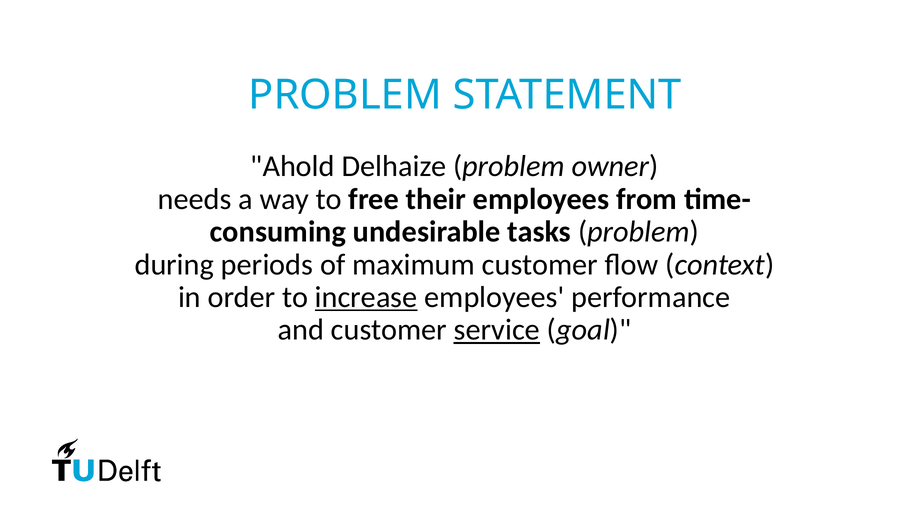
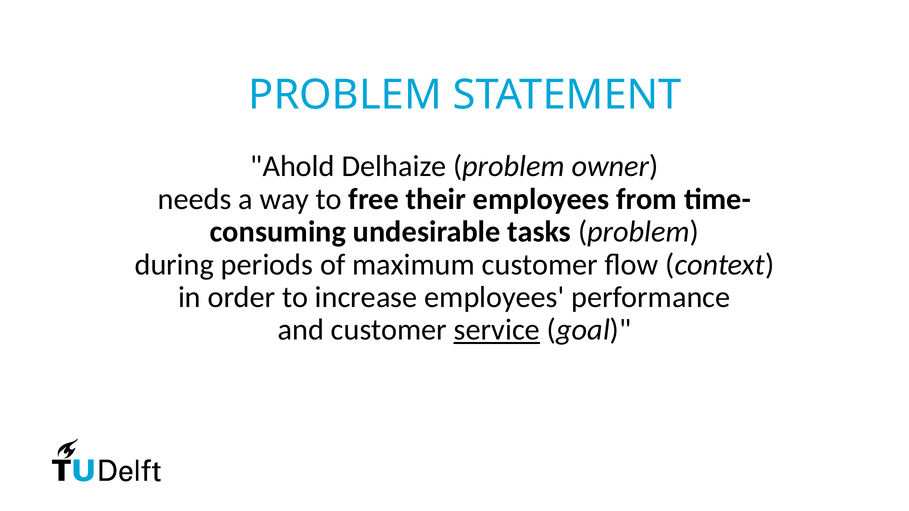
increase underline: present -> none (366, 297)
